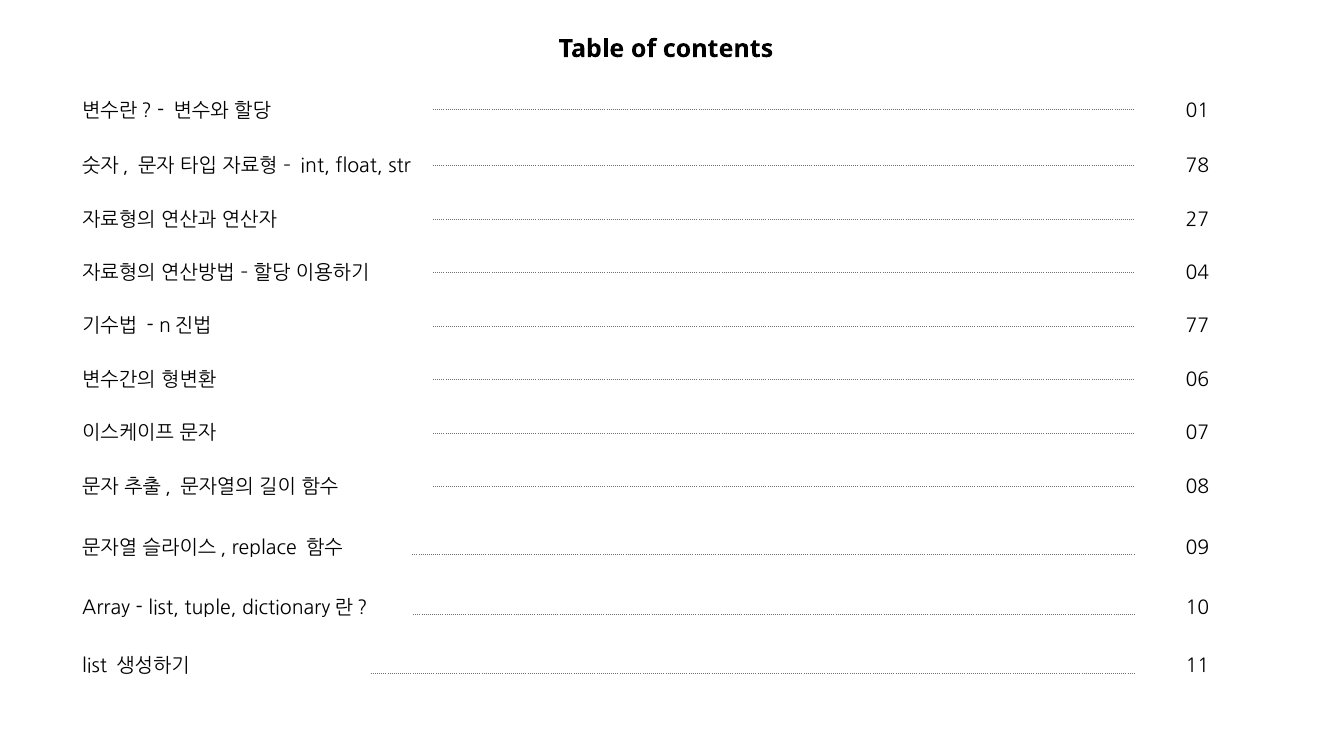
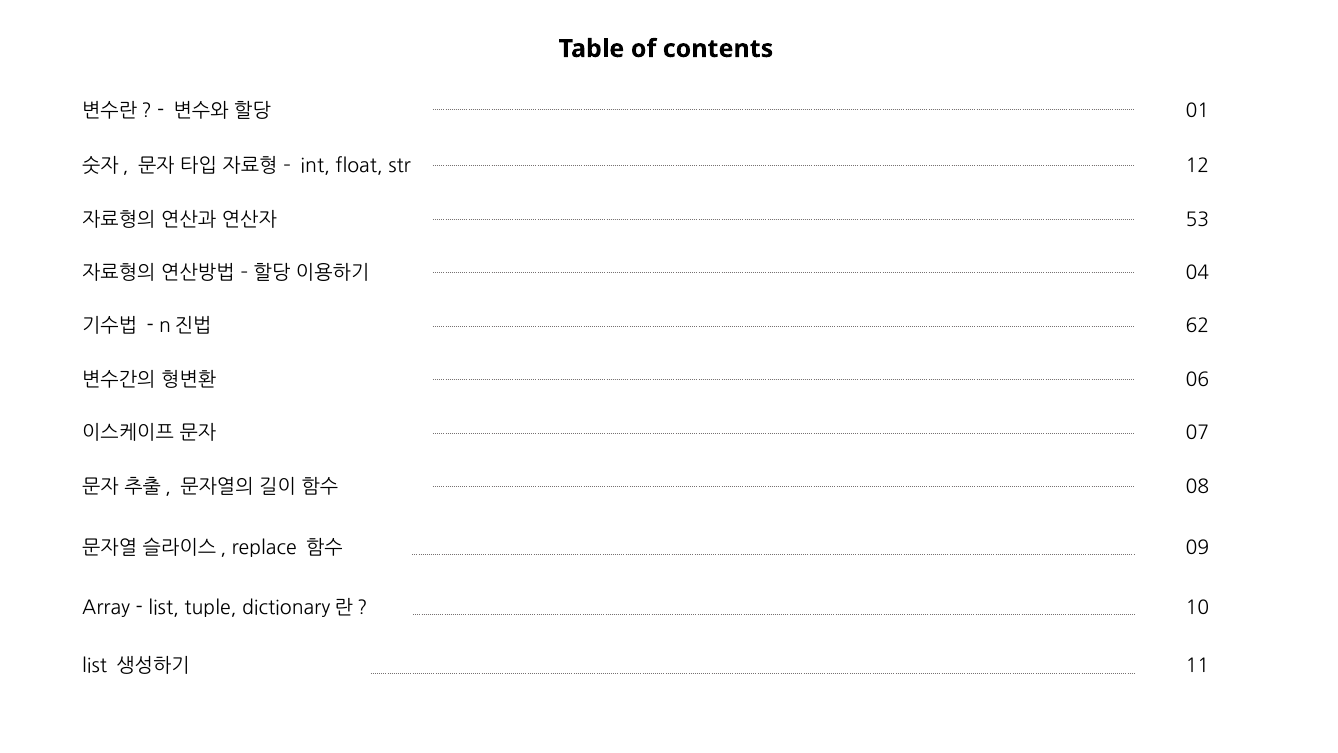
78: 78 -> 12 (1197, 166)
27: 27 -> 53 (1197, 220)
77: 77 -> 62 (1197, 326)
